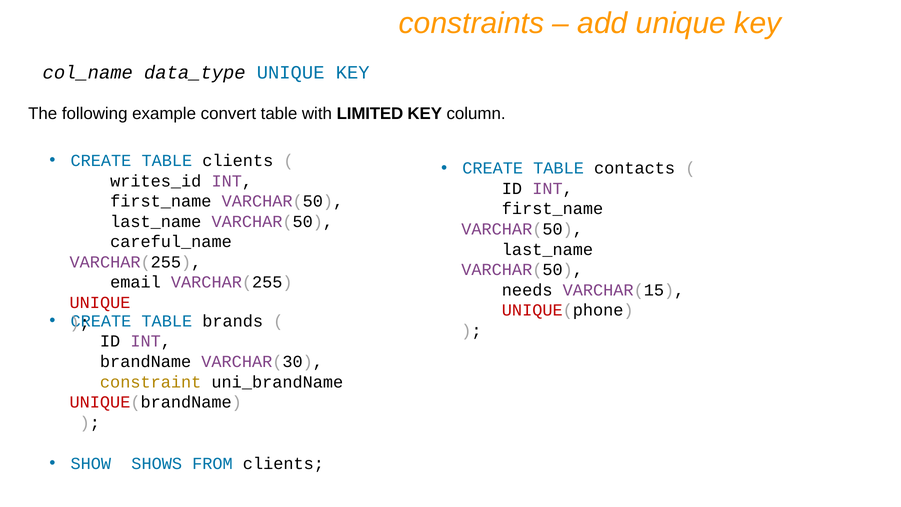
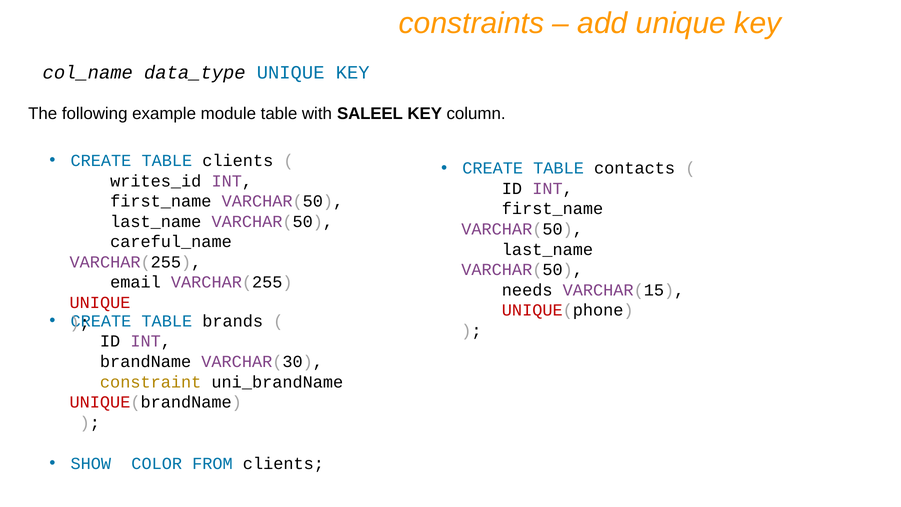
convert: convert -> module (228, 114)
LIMITED: LIMITED -> SALEEL (370, 114)
SHOWS: SHOWS -> COLOR (157, 464)
